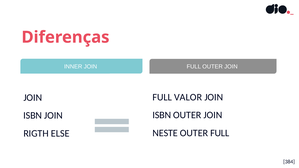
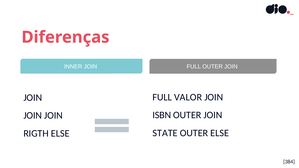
ISBN: ISBN -> JOIN (33, 116)
NESTE: NESTE -> STATE (165, 133)
OUTER FULL: FULL -> ELSE (220, 133)
